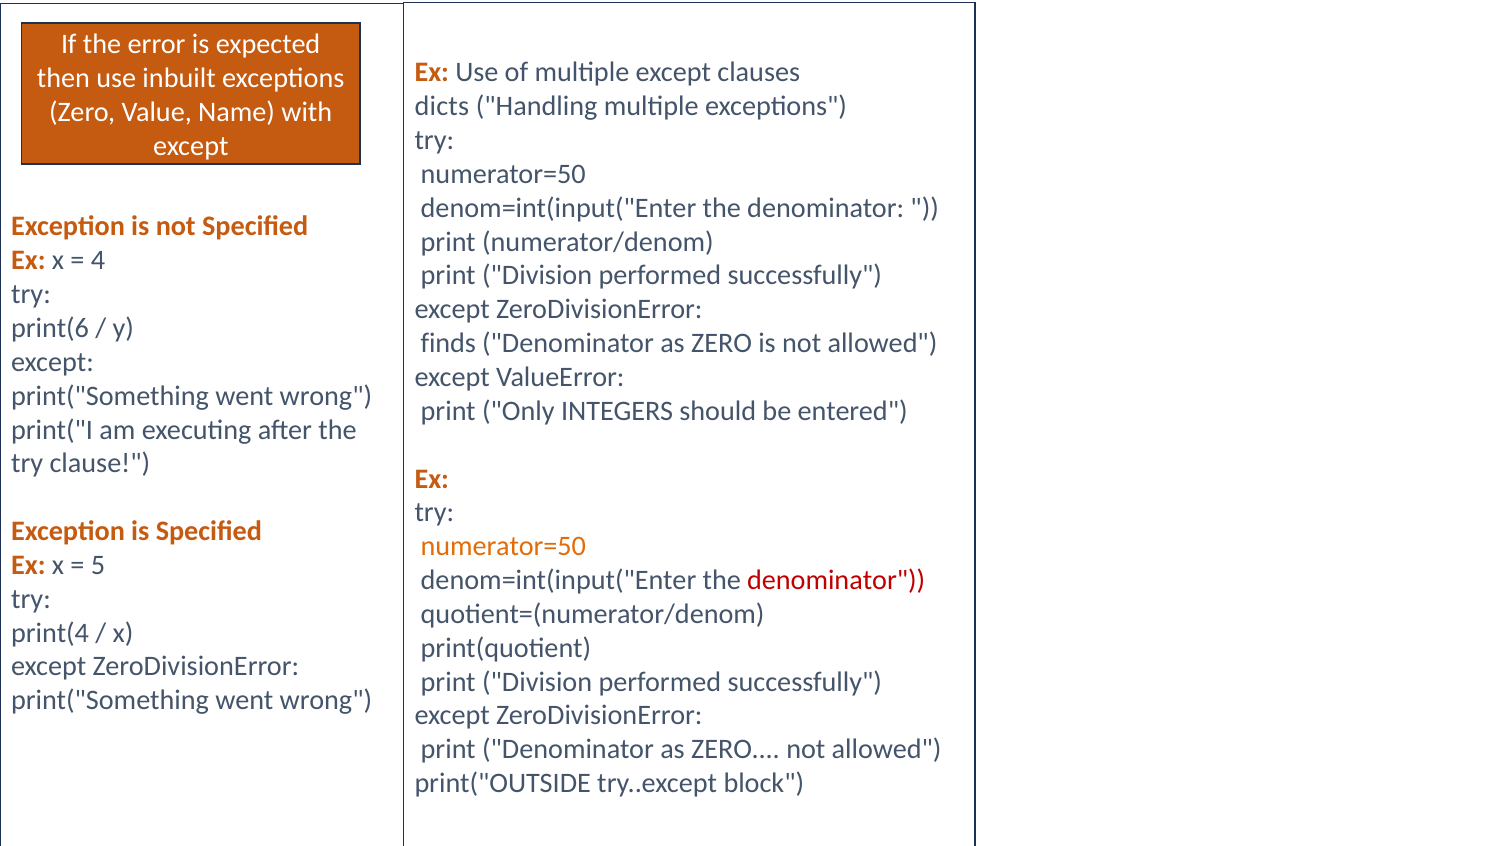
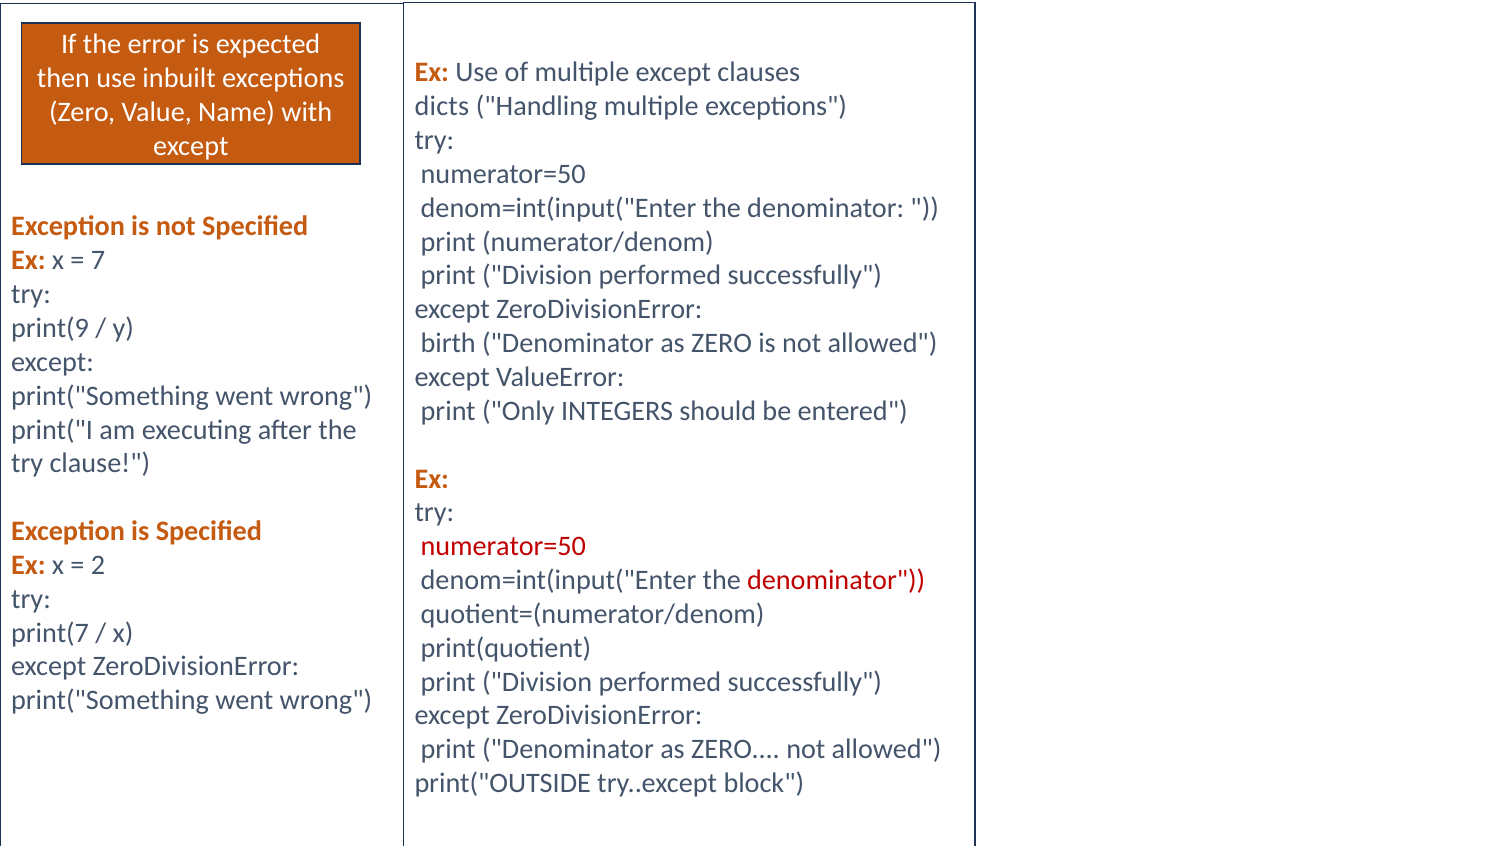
4: 4 -> 7 (98, 261)
print(6: print(6 -> print(9 (50, 328)
finds: finds -> birth (448, 344)
numerator=50 colour: orange -> red (503, 547)
5: 5 -> 2 (98, 565)
print(4: print(4 -> print(7 (50, 633)
